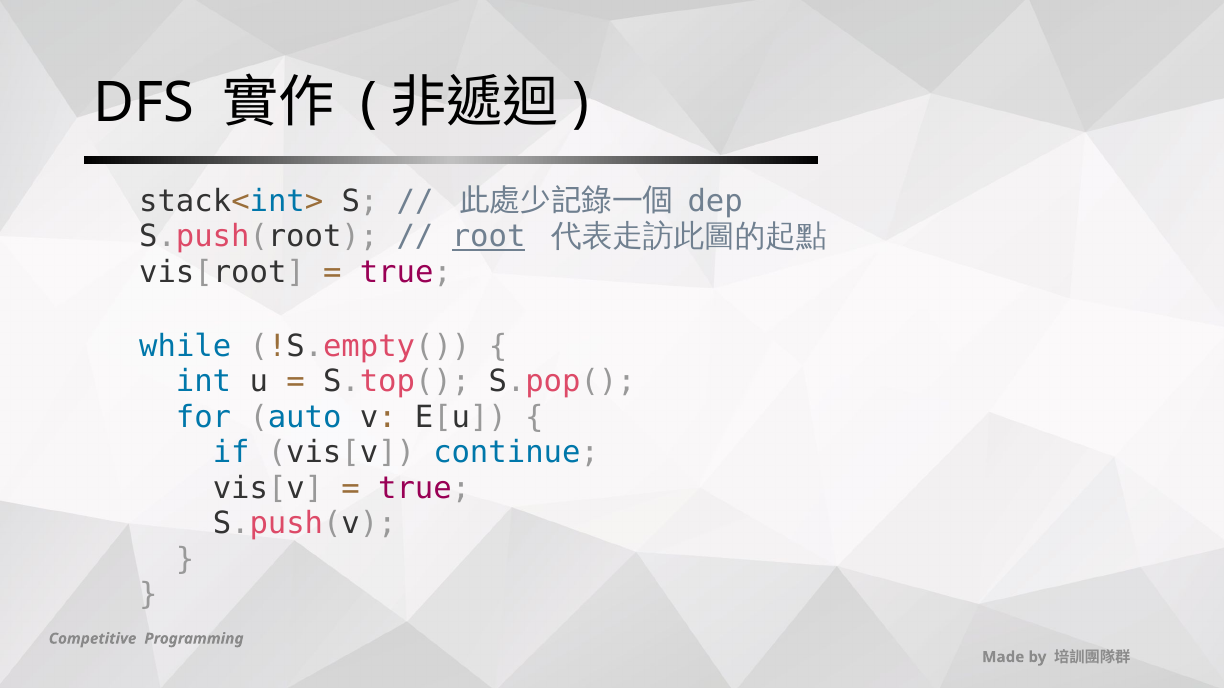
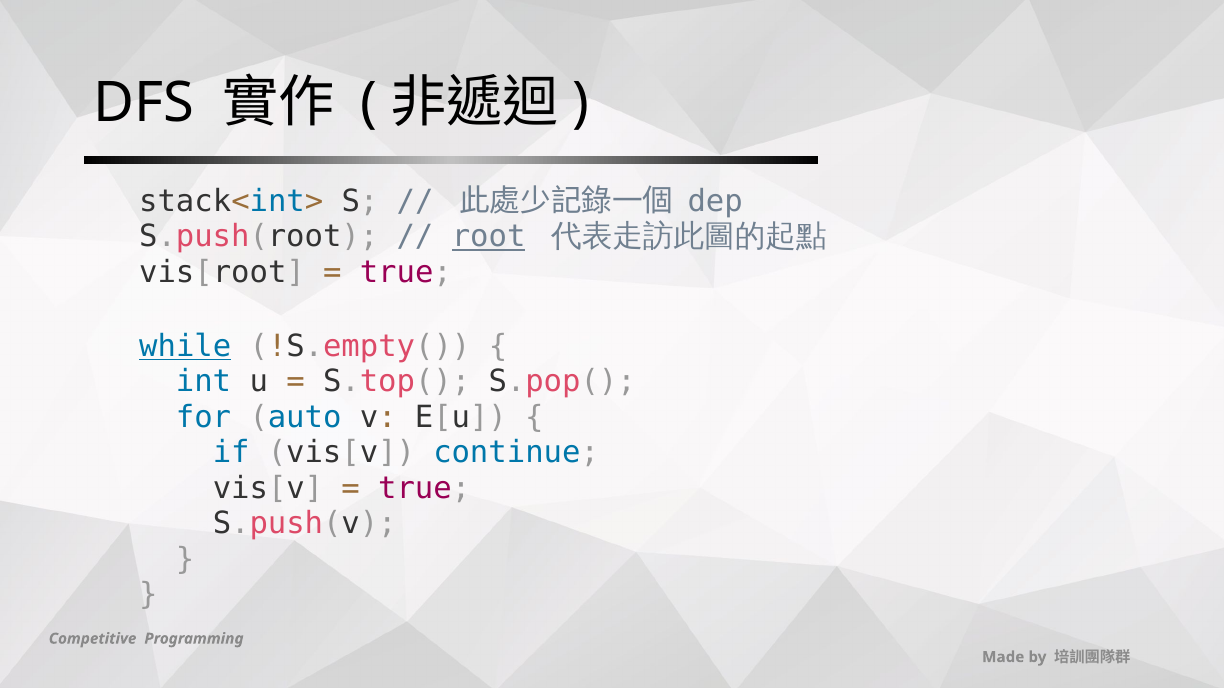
while underline: none -> present (185, 347)
